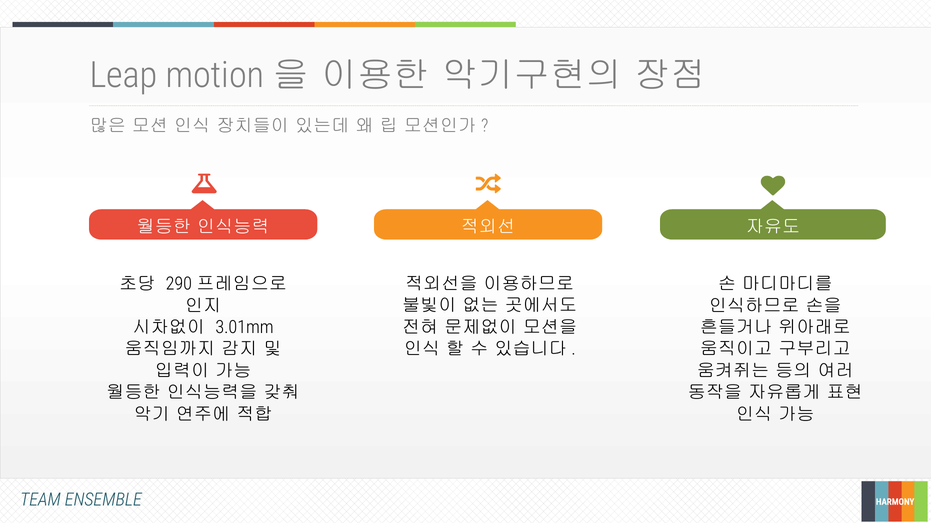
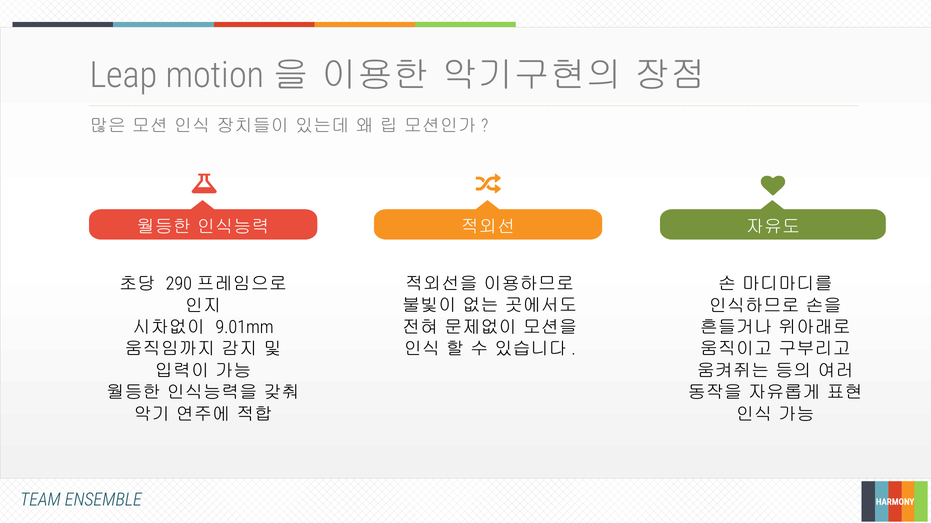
3.01mm: 3.01mm -> 9.01mm (245, 328)
